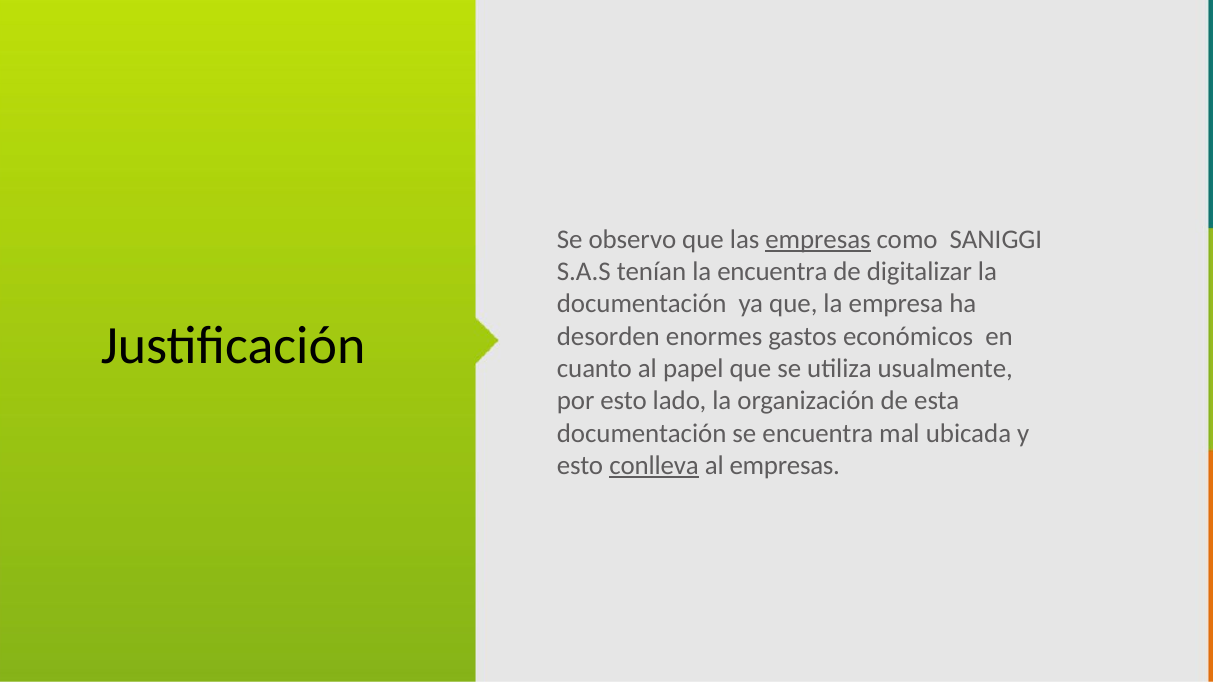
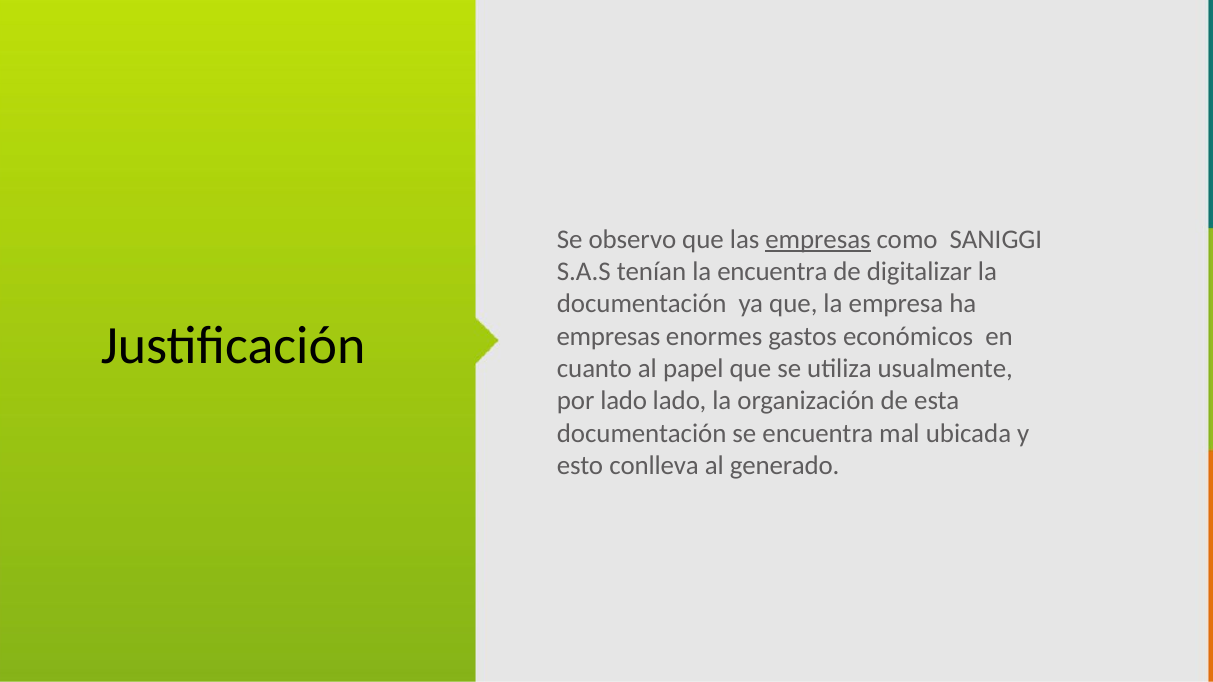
desorden: desorden -> empresas (608, 336)
por esto: esto -> lado (624, 401)
conlleva underline: present -> none (654, 466)
al empresas: empresas -> generado (785, 466)
